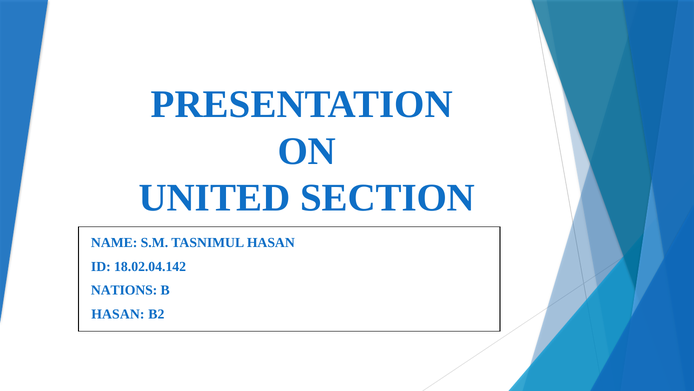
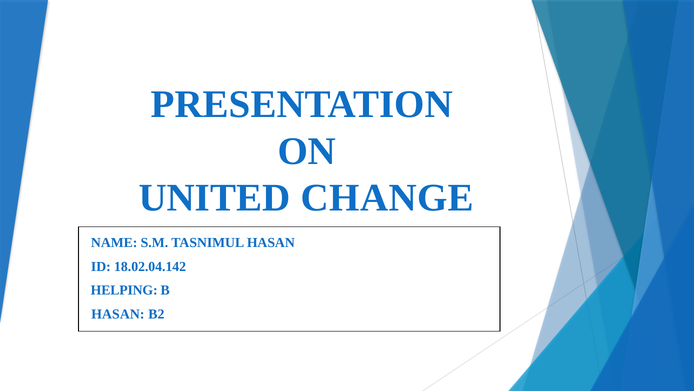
SECTION: SECTION -> CHANGE (387, 198)
NATIONS: NATIONS -> HELPING (124, 290)
